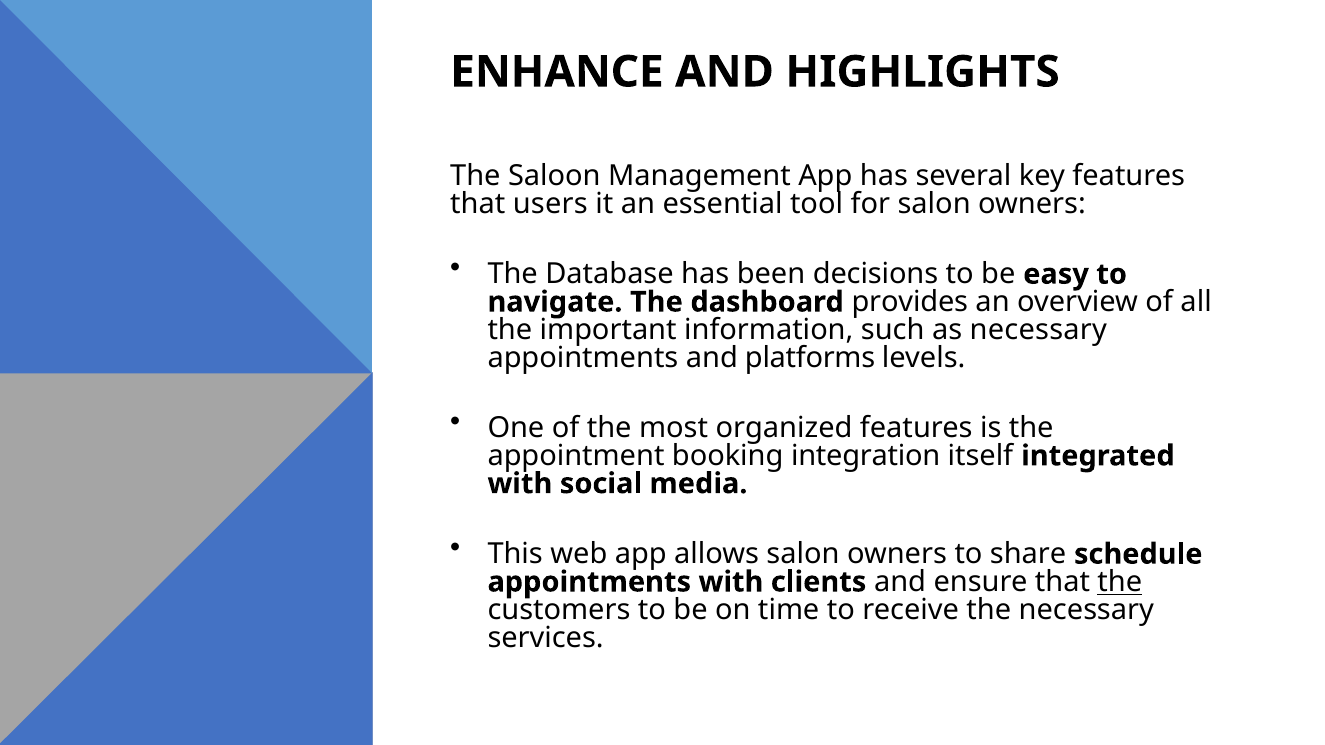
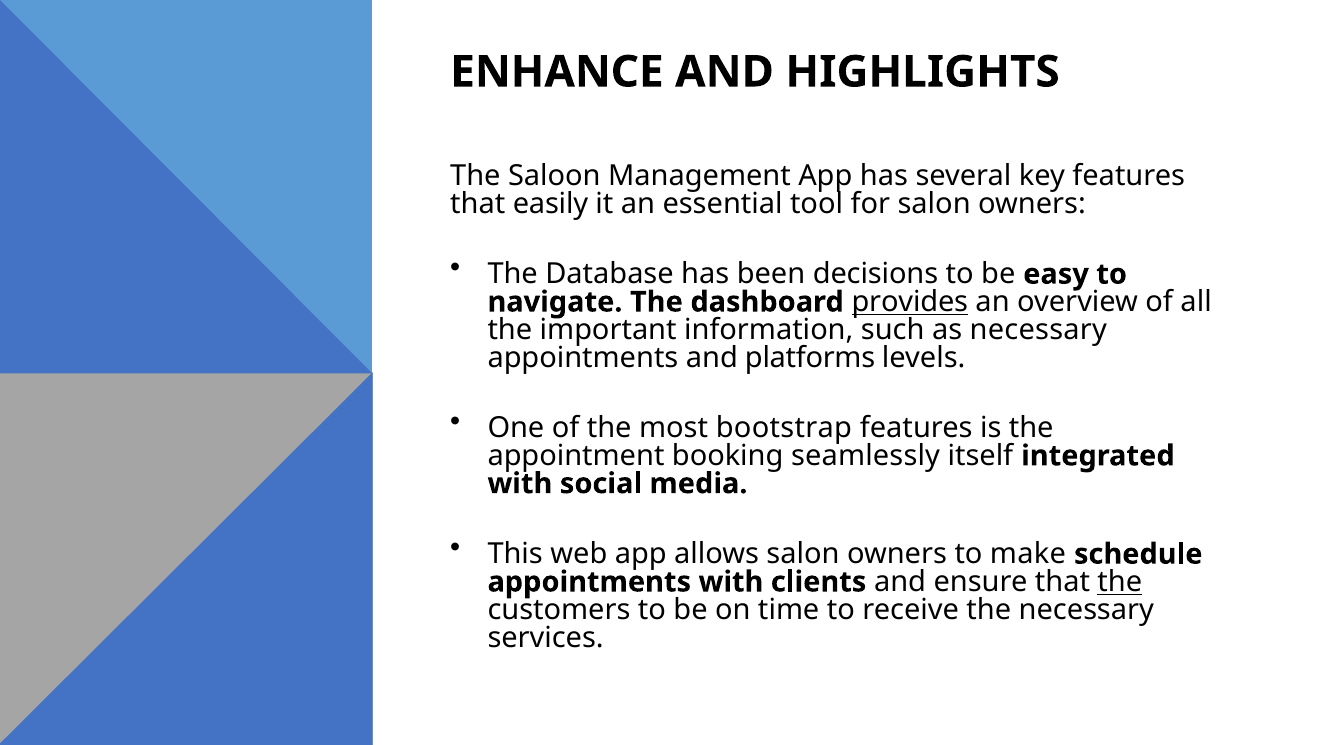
users: users -> easily (550, 204)
provides underline: none -> present (910, 302)
organized: organized -> bootstrap (784, 428)
integration: integration -> seamlessly (866, 456)
share: share -> make (1028, 554)
